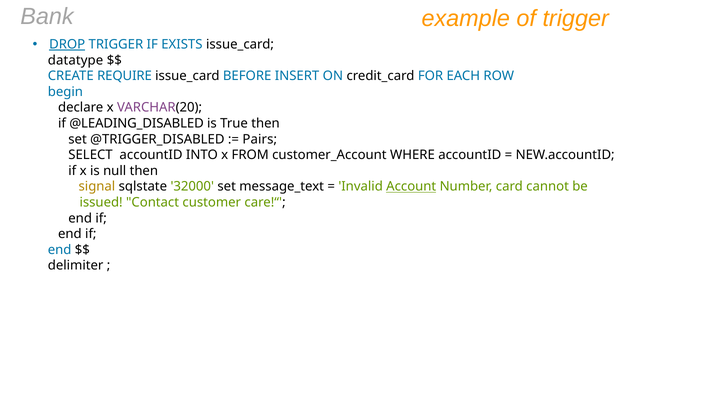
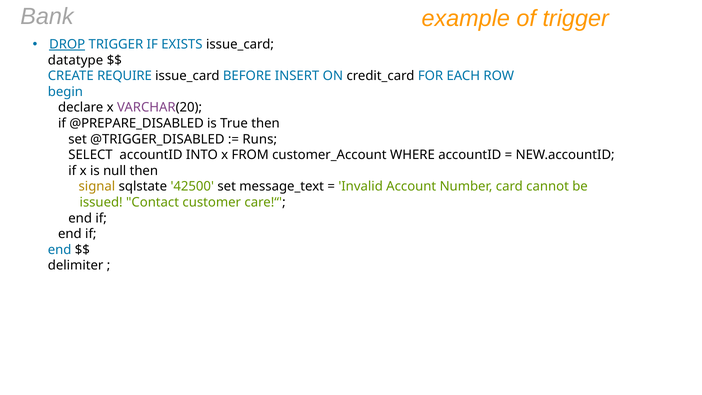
@LEADING_DISABLED: @LEADING_DISABLED -> @PREPARE_DISABLED (137, 123)
Pairs: Pairs -> Runs (260, 139)
32000: 32000 -> 42500 (192, 187)
Account underline: present -> none (411, 187)
